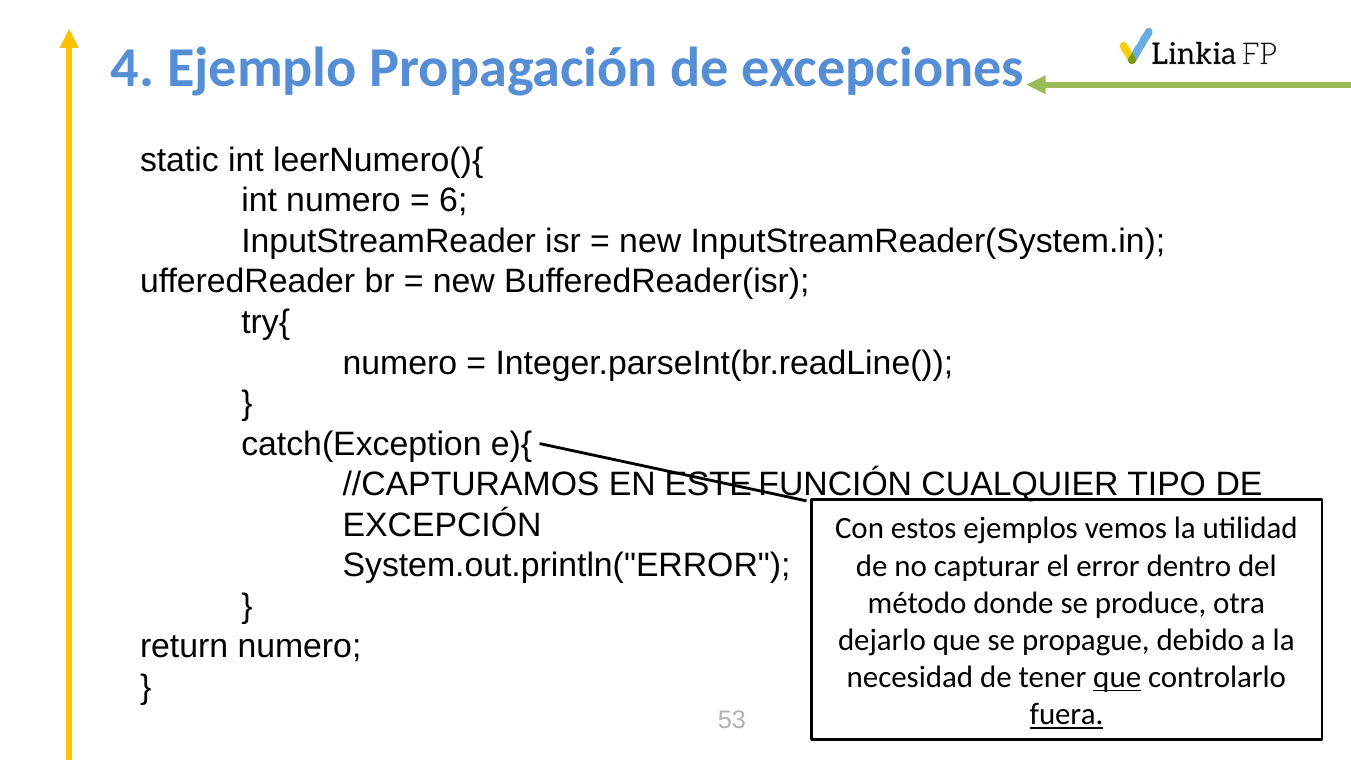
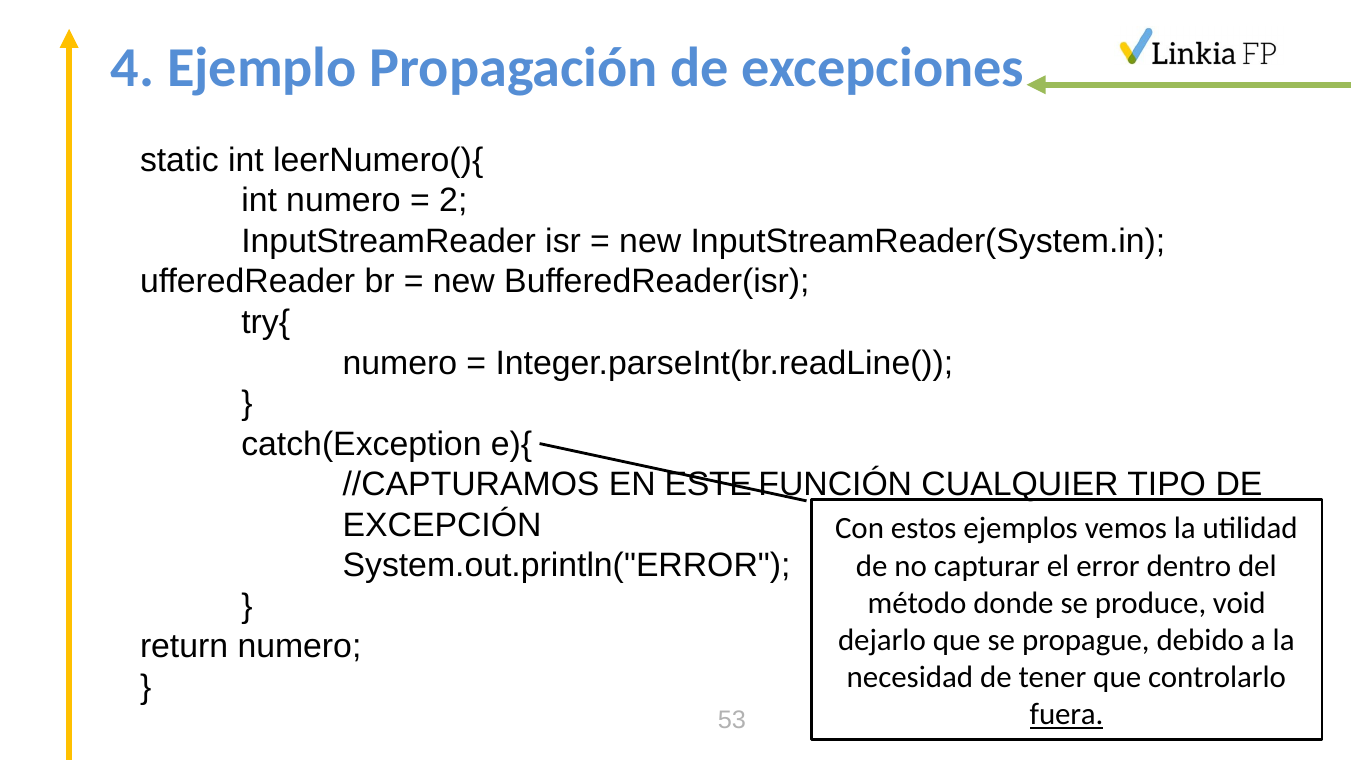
6: 6 -> 2 (453, 201)
otra: otra -> void (1239, 603)
que underline: present -> none (1117, 677)
